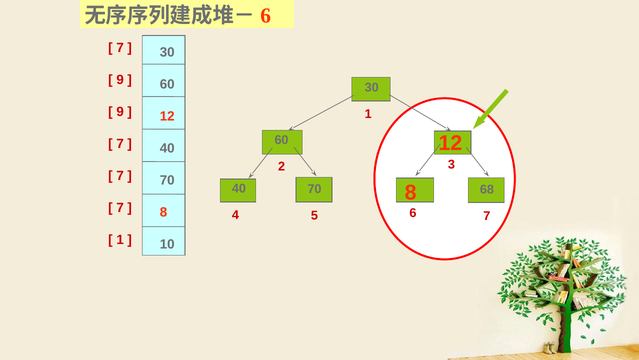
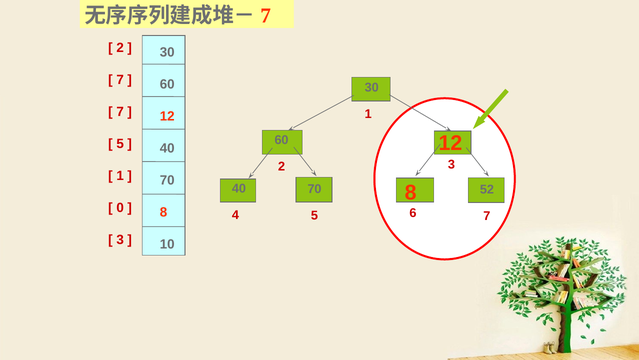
6: 6 -> 7 (266, 15)
7: 7 -> 2 (120, 48)
9: 9 -> 7 (120, 80)
9: 9 -> 7 (120, 111)
7: 7 -> 5 (120, 143)
7: 7 -> 1 (120, 175)
68: 68 -> 52 (487, 189)
7: 7 -> 0 (120, 207)
1: 1 -> 3 (120, 239)
